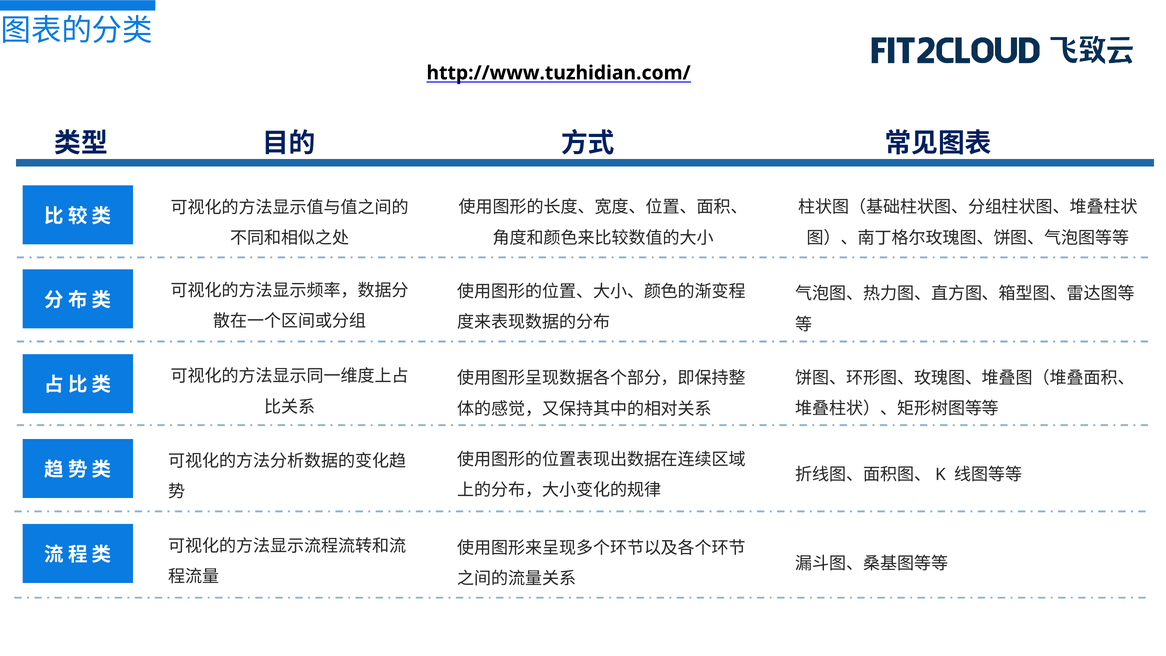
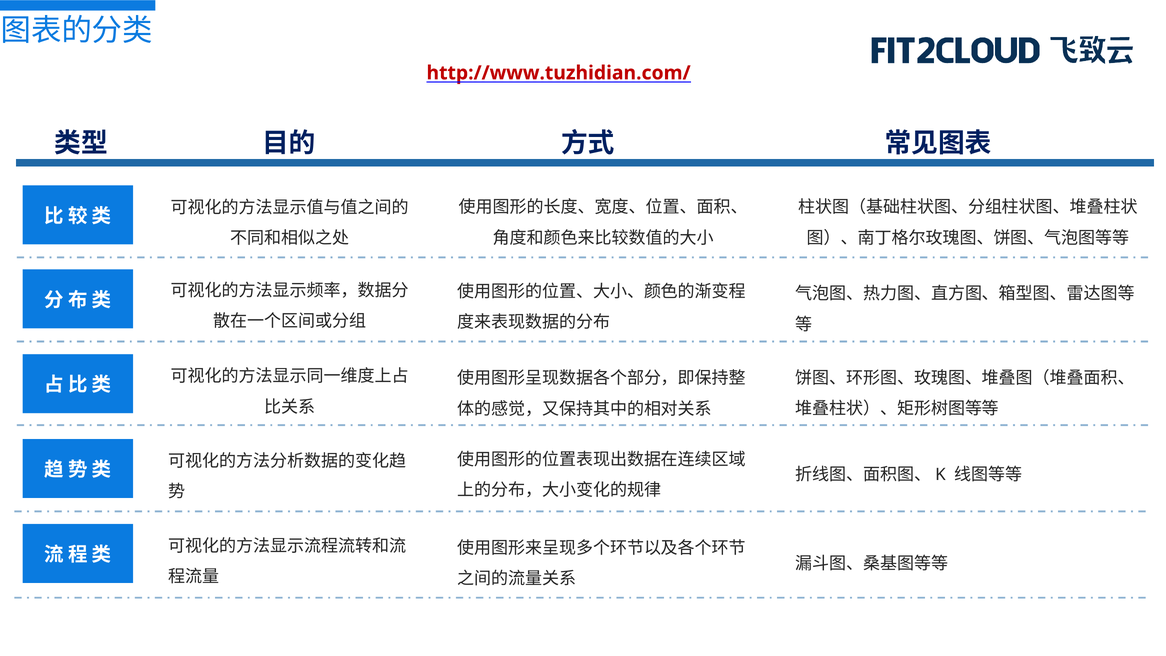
http://www.tuzhidian.com/ colour: black -> red (559, 73)
